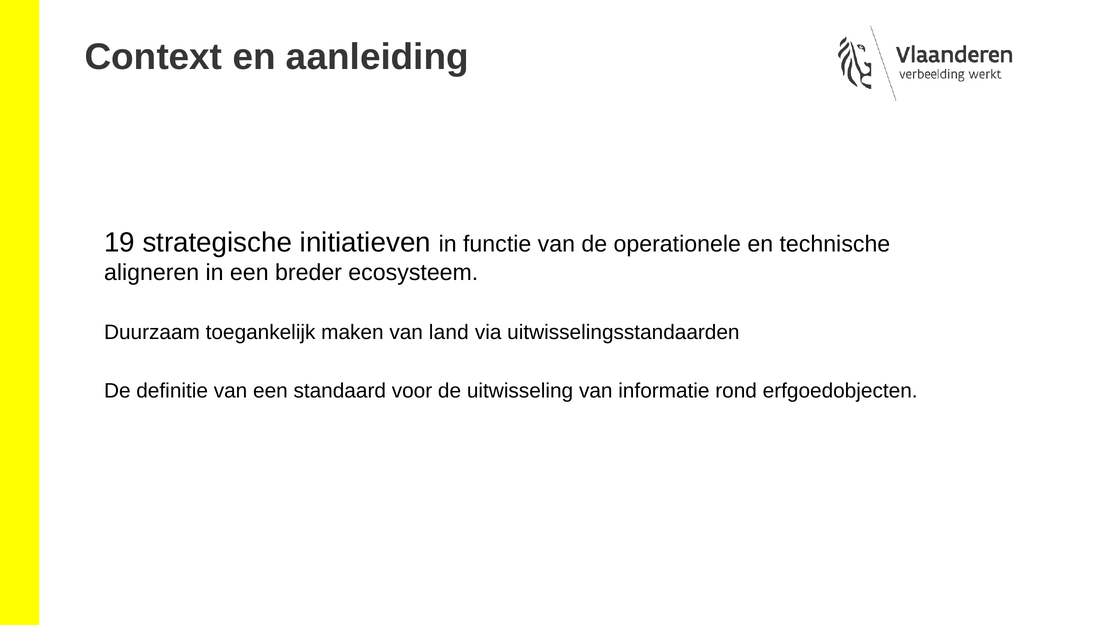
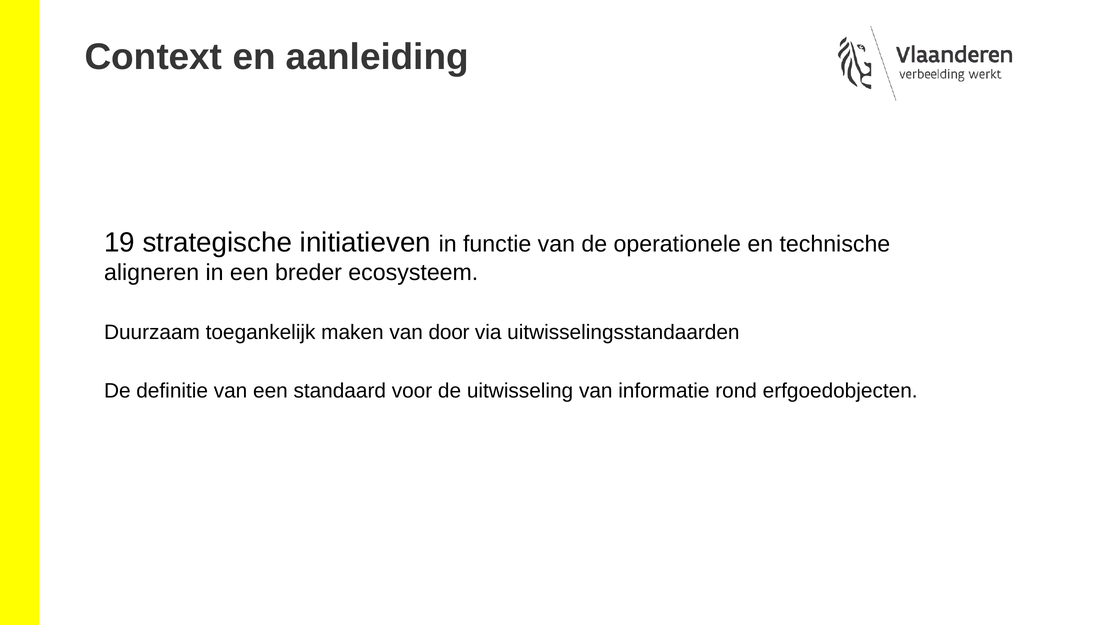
land: land -> door (449, 332)
